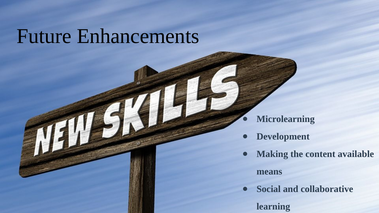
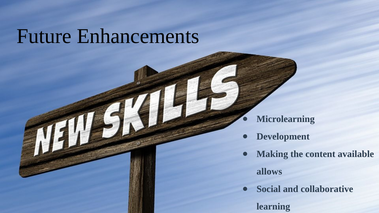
means: means -> allows (269, 172)
